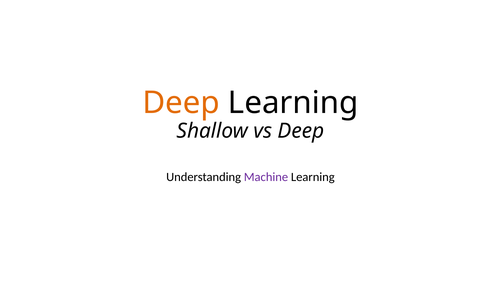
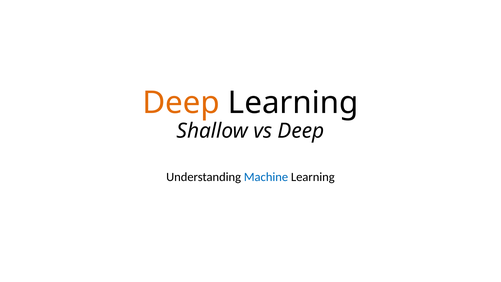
Machine colour: purple -> blue (266, 177)
